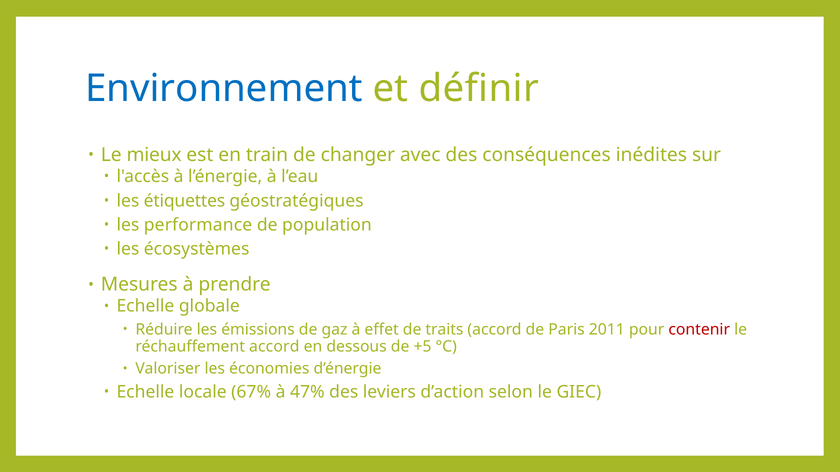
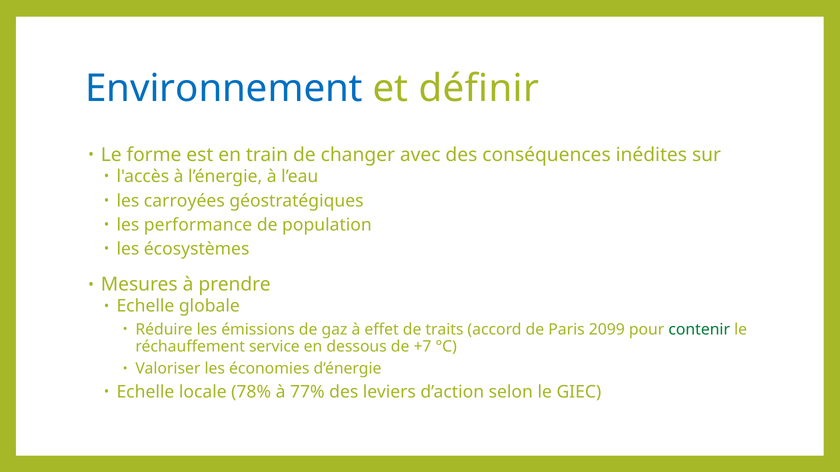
mieux: mieux -> forme (154, 155)
étiquettes: étiquettes -> carroyées (184, 201)
2011: 2011 -> 2099 (607, 330)
contenir colour: red -> green (699, 330)
réchauffement accord: accord -> service (274, 347)
+5: +5 -> +7 (422, 347)
67%: 67% -> 78% (251, 392)
47%: 47% -> 77% (307, 392)
